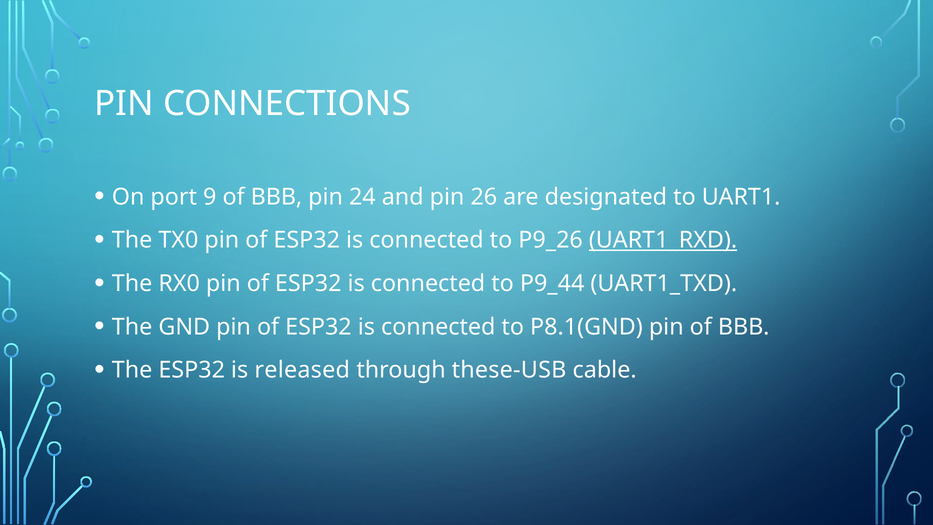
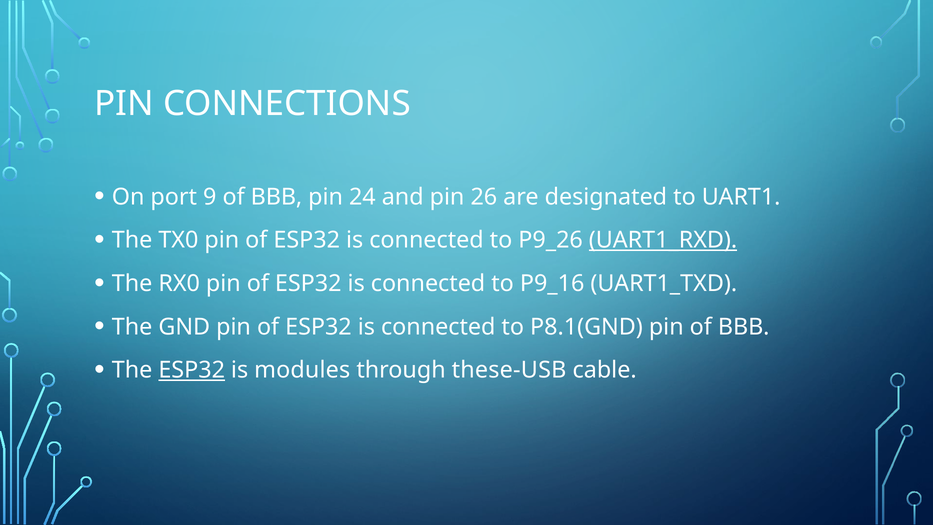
P9_44: P9_44 -> P9_16 (552, 283)
ESP32 underline: none -> present (192, 370)
released: released -> modules (302, 370)
